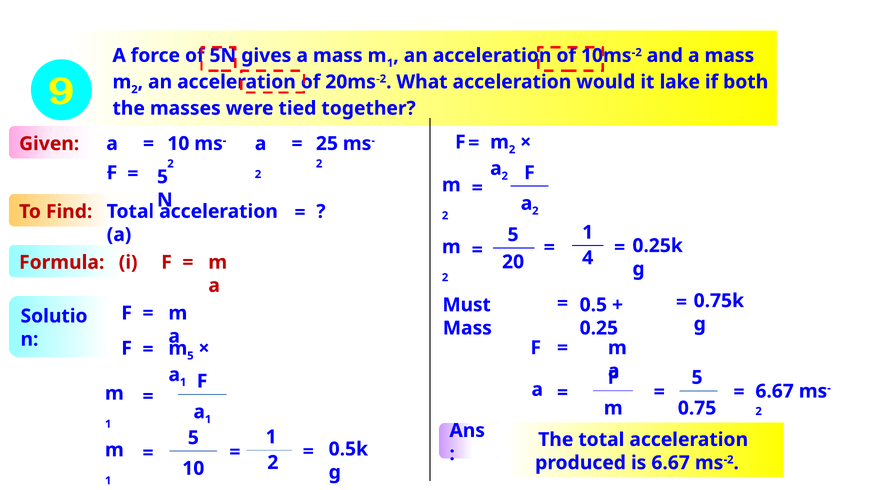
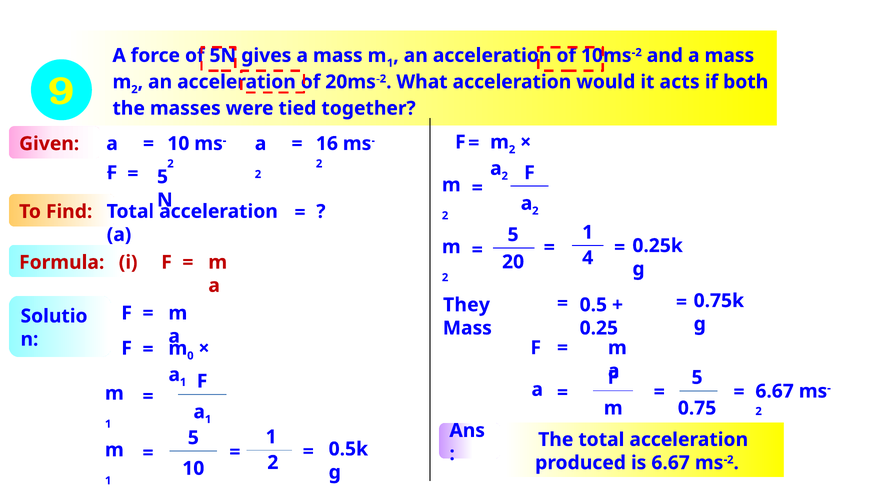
lake: lake -> acts (680, 82)
25: 25 -> 16 (327, 144)
Must: Must -> They (466, 305)
5: 5 -> 0 (190, 356)
